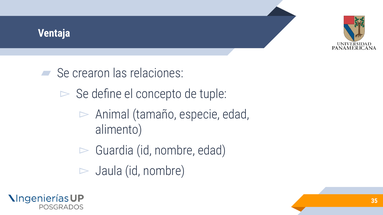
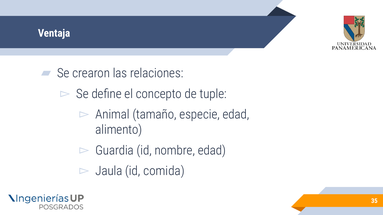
Jaula id nombre: nombre -> comida (164, 171)
